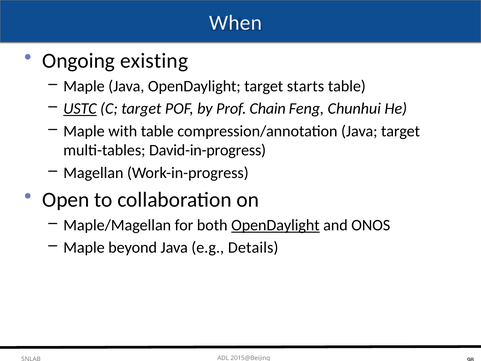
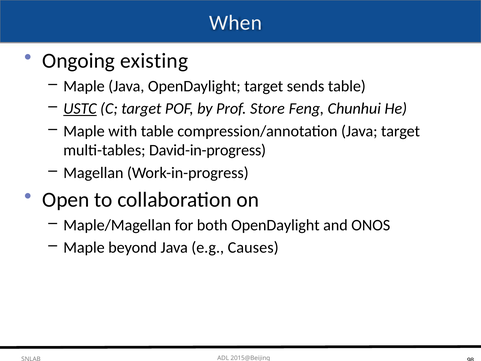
starts: starts -> sends (306, 86)
Chain: Chain -> Store (267, 109)
OpenDaylight underline: present -> none (275, 225)
Details: Details -> Causes (253, 247)
